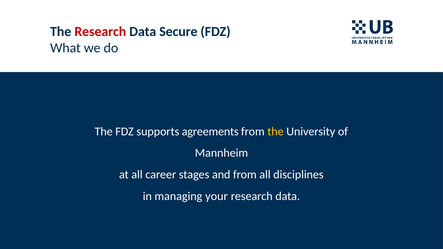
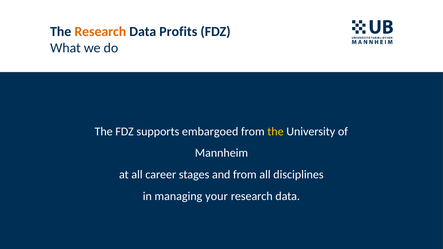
Research colour: red -> orange (100, 32)
Secure: Secure -> Profits (178, 32)
agreements: agreements -> embargoed (210, 132)
